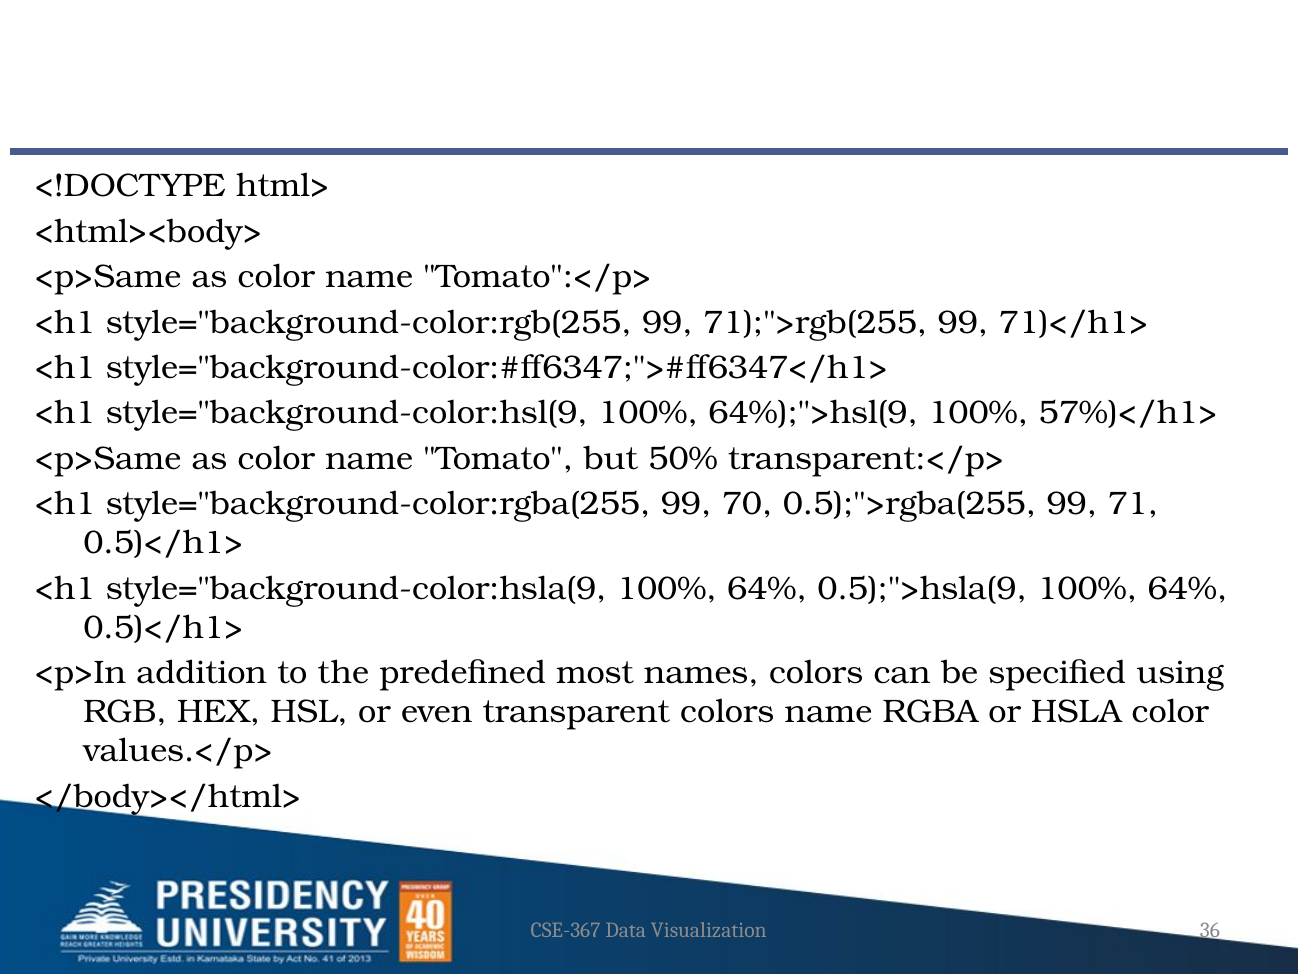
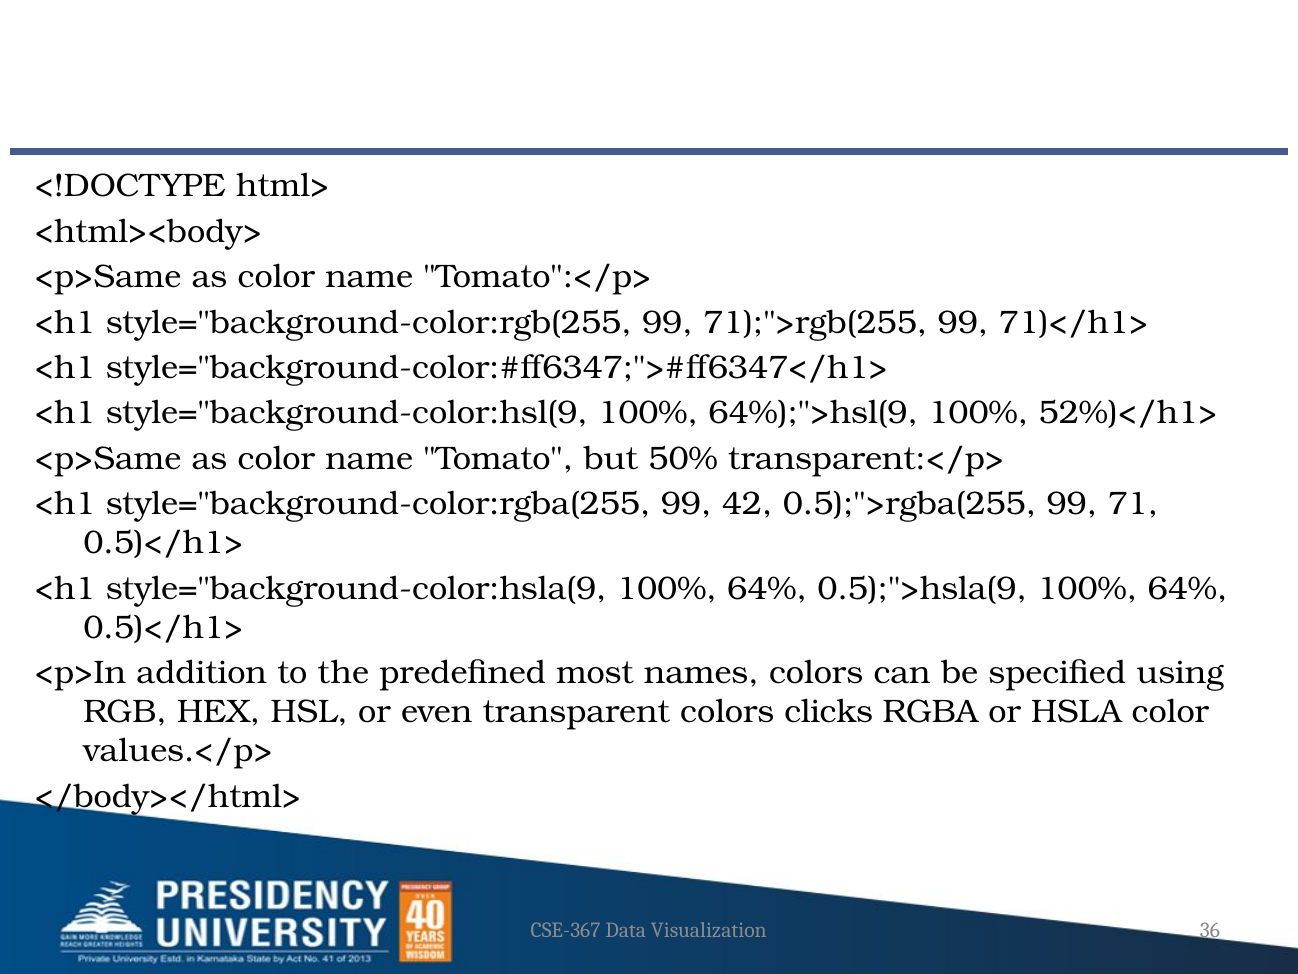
57%)</h1>: 57%)</h1> -> 52%)</h1> (1128, 413)
70: 70 -> 42 (747, 504)
colors name: name -> clicks (829, 712)
